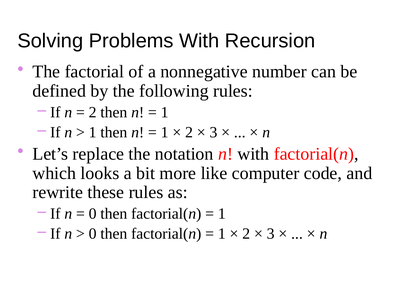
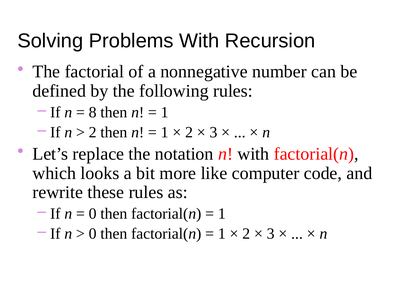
2: 2 -> 8 (93, 112)
1: 1 -> 2 (93, 132)
